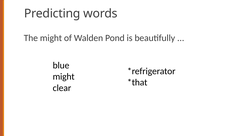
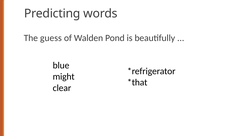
The might: might -> guess (51, 38)
